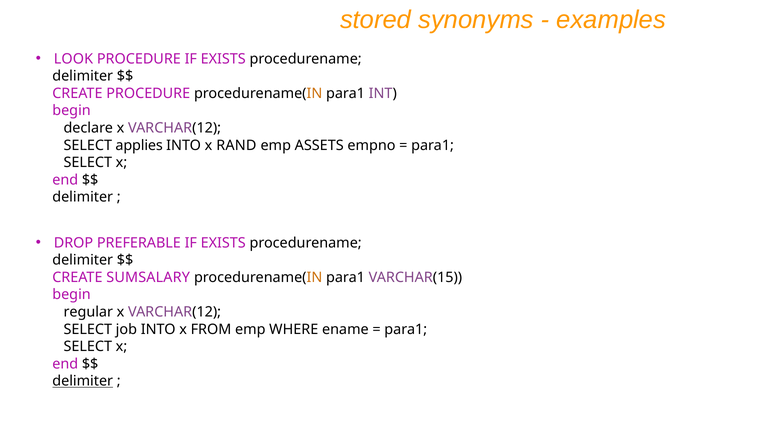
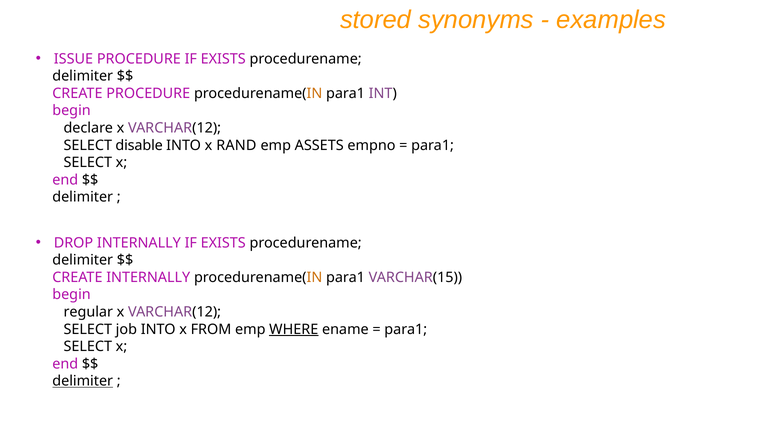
LOOK: LOOK -> ISSUE (73, 59)
applies: applies -> disable (139, 145)
DROP PREFERABLE: PREFERABLE -> INTERNALLY (139, 243)
CREATE SUMSALARY: SUMSALARY -> INTERNALLY (148, 277)
WHERE underline: none -> present (294, 329)
